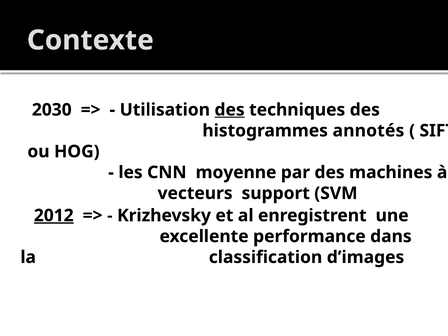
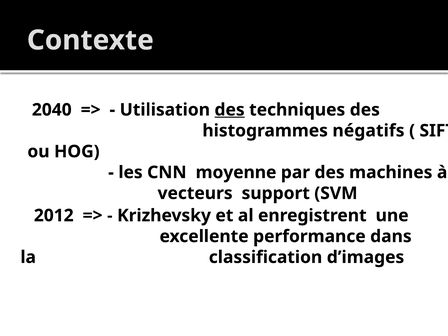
2030: 2030 -> 2040 (52, 110)
annotés: annotés -> négatifs (368, 131)
2012 underline: present -> none (54, 216)
